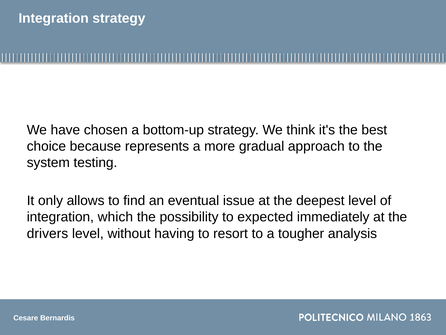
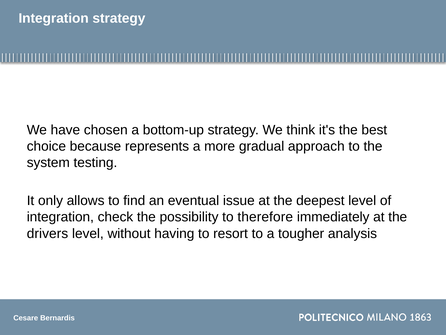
which: which -> check (115, 217)
expected: expected -> therefore (265, 217)
